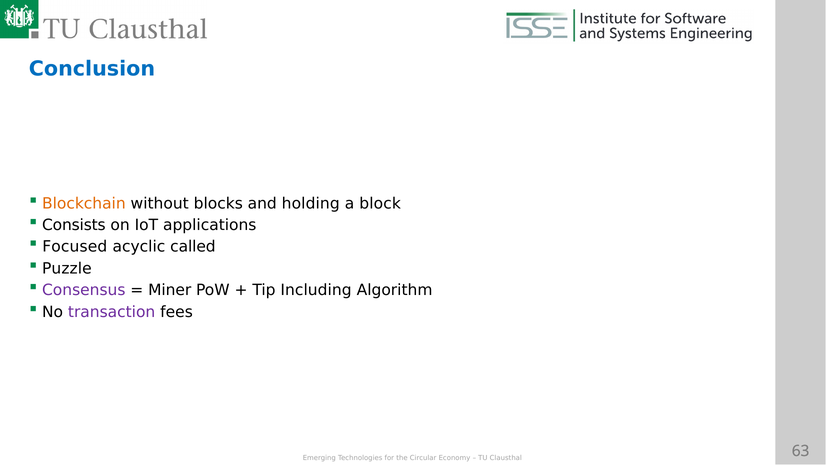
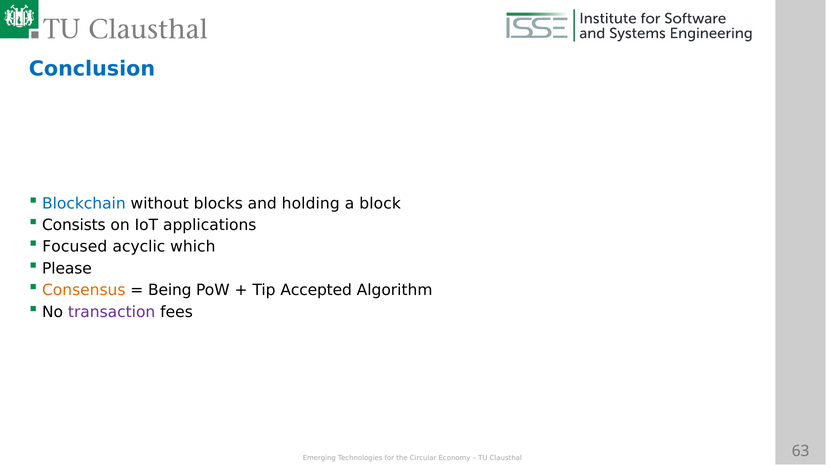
Blockchain colour: orange -> blue (84, 203)
called: called -> which (193, 247)
Puzzle: Puzzle -> Please (67, 268)
Consensus colour: purple -> orange (84, 290)
Miner: Miner -> Being (170, 290)
Including: Including -> Accepted (316, 290)
